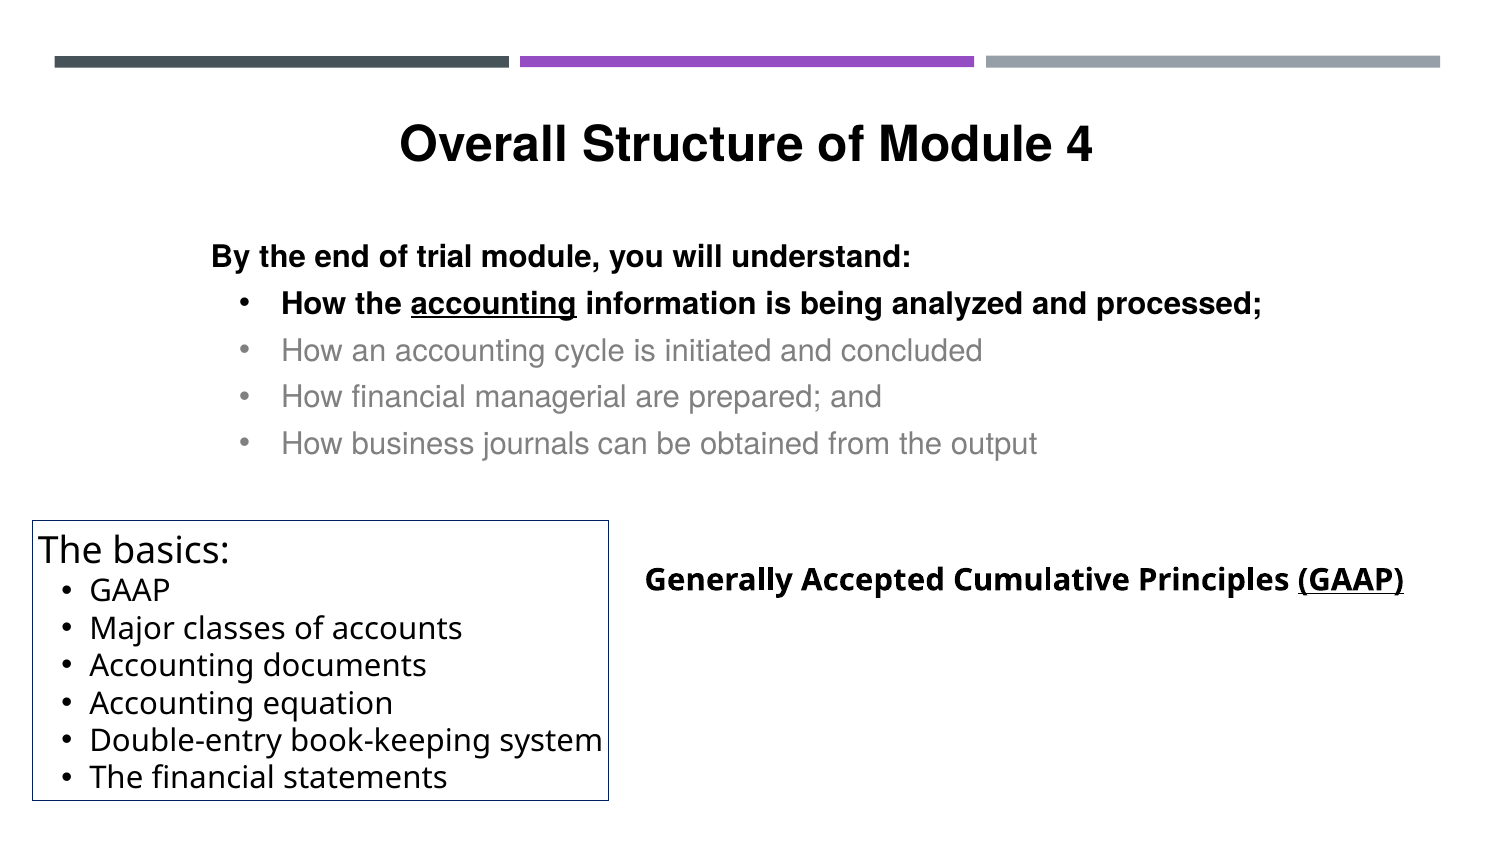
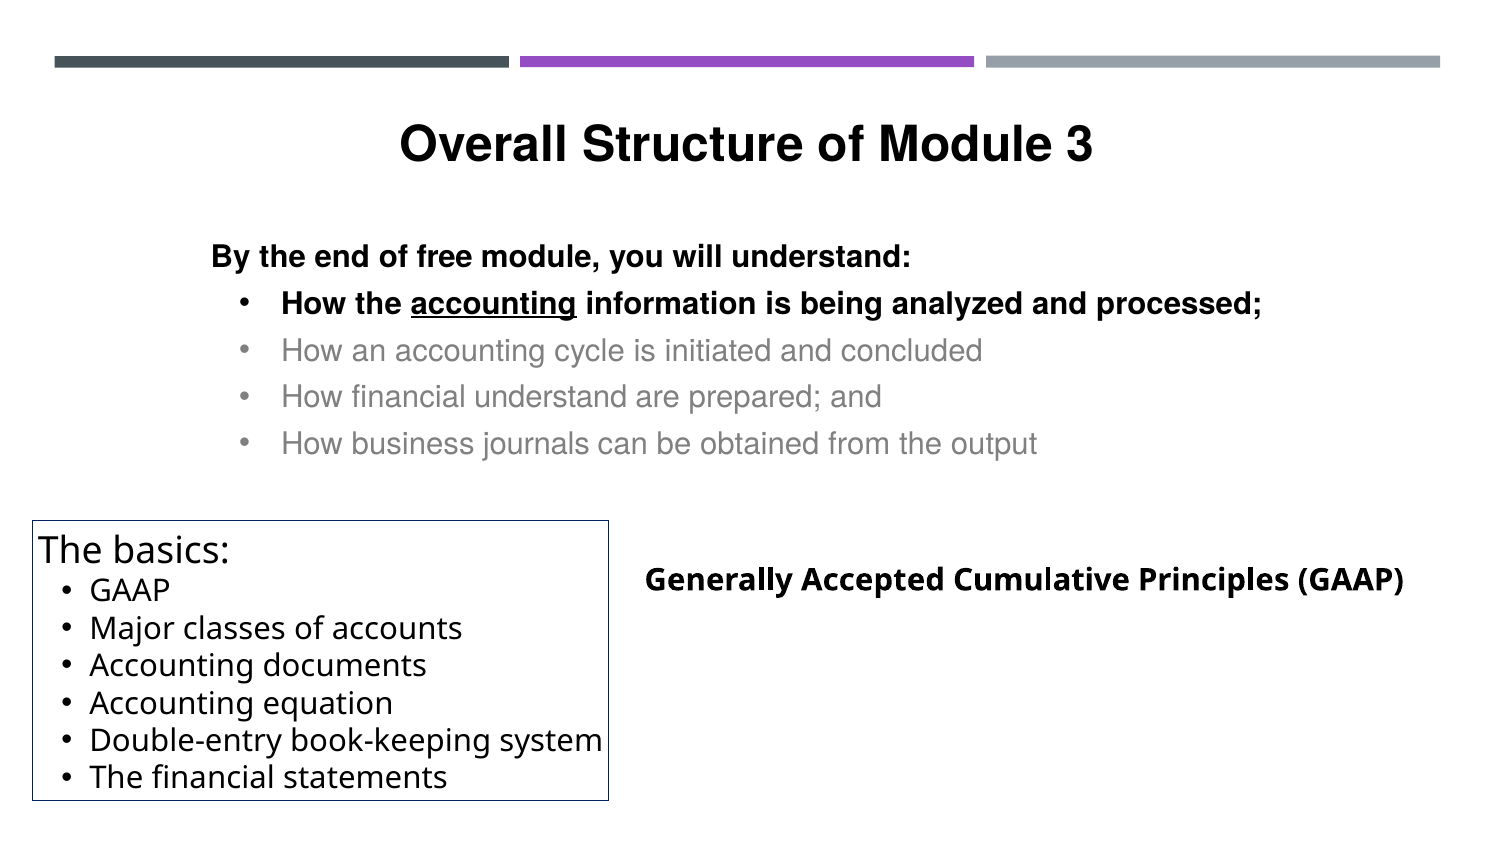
4: 4 -> 3 (1081, 145)
trial: trial -> free (445, 257)
financial managerial: managerial -> understand (551, 397)
GAAP underline: present -> none (1351, 580)
